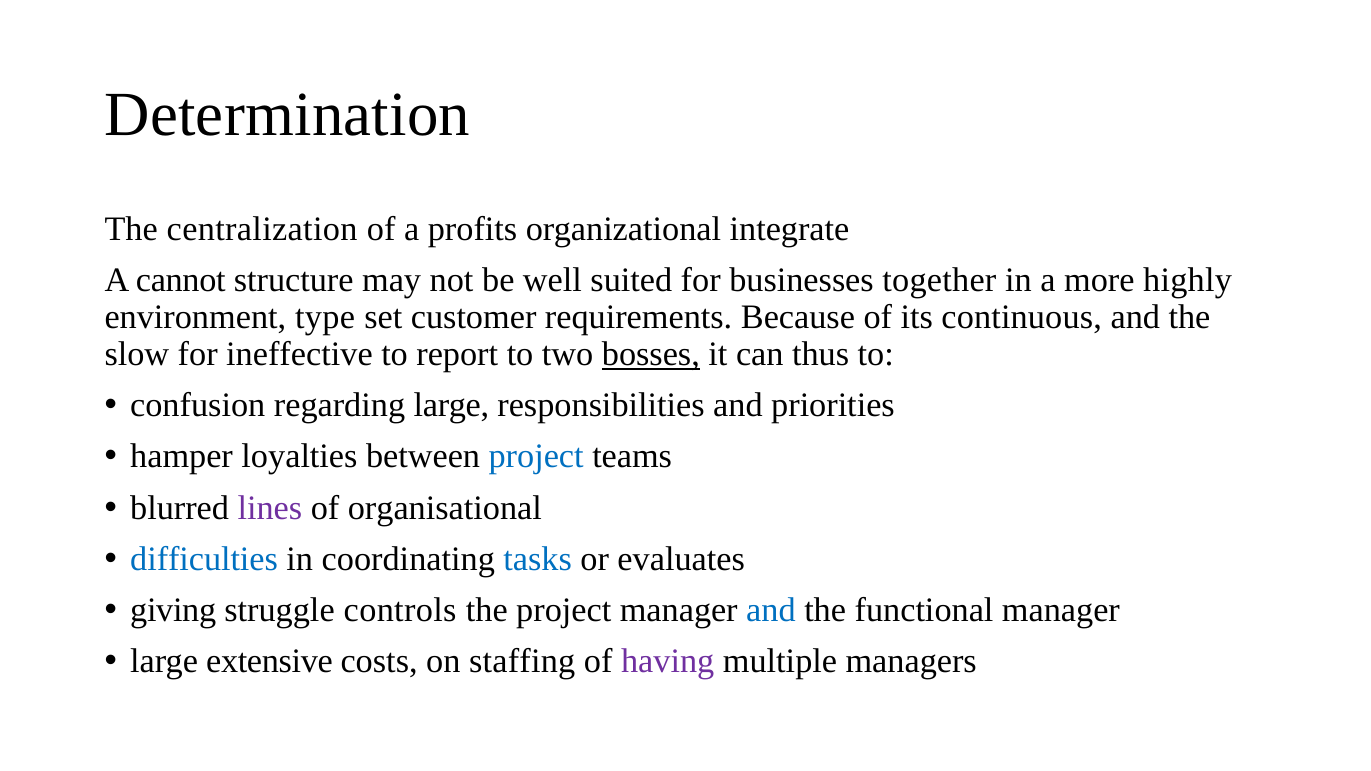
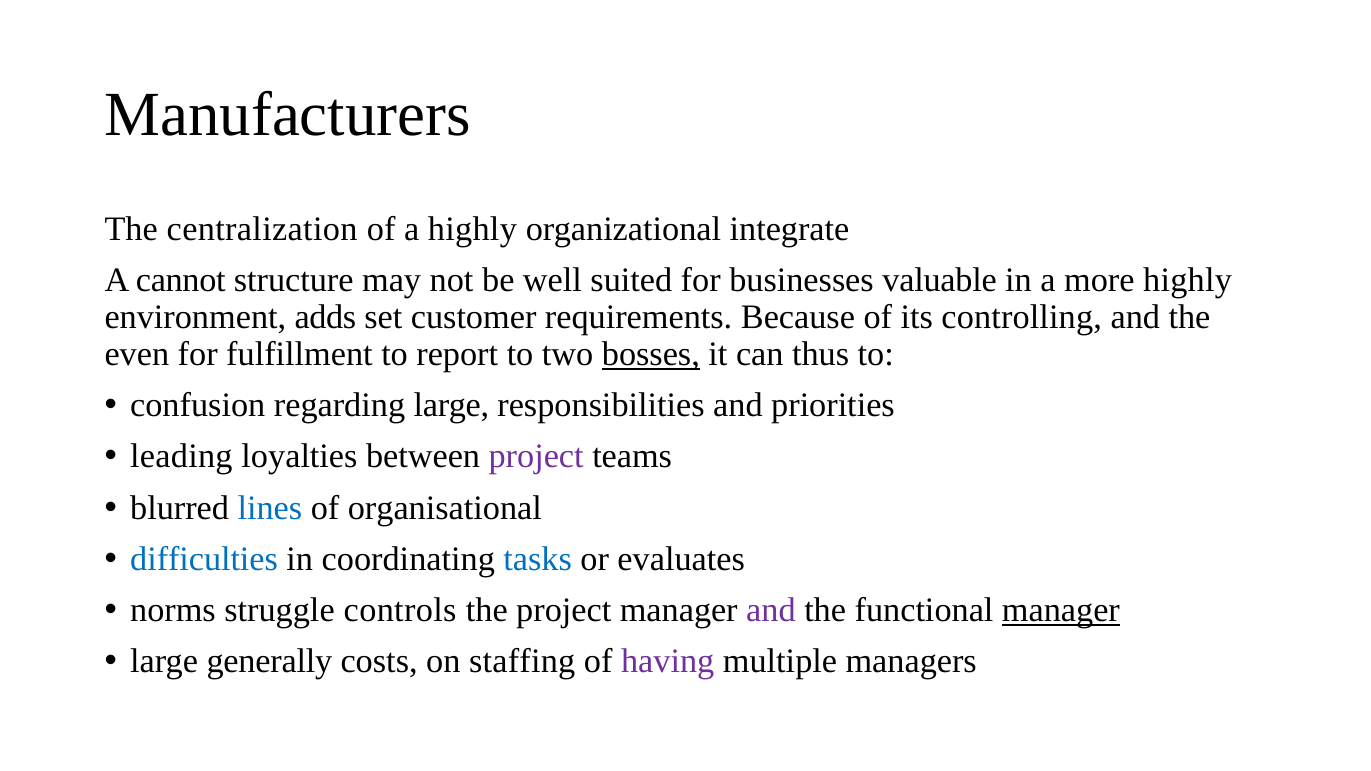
Determination: Determination -> Manufacturers (288, 115)
a profits: profits -> highly (472, 229)
together: together -> valuable (940, 280)
type: type -> adds (325, 317)
continuous: continuous -> controlling (1022, 317)
slow: slow -> even (137, 354)
ineffective: ineffective -> fulfillment (299, 354)
hamper: hamper -> leading (181, 457)
project colour: blue -> purple (536, 457)
lines colour: purple -> blue (270, 508)
giving: giving -> norms (173, 610)
and colour: blue -> purple (771, 610)
manager underline: none -> present (1061, 610)
extensive: extensive -> generally (269, 662)
